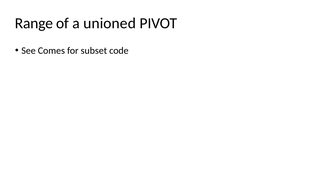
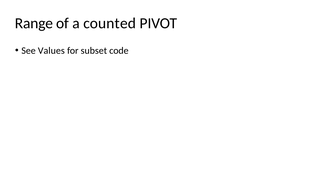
unioned: unioned -> counted (110, 23)
Comes: Comes -> Values (51, 51)
